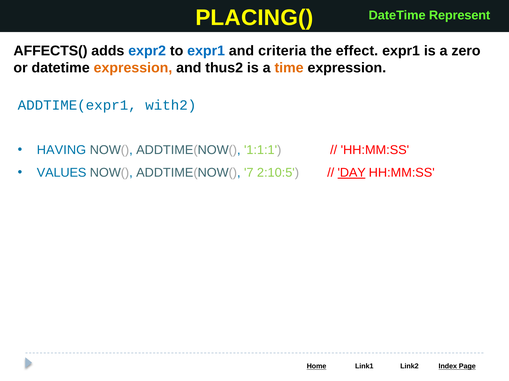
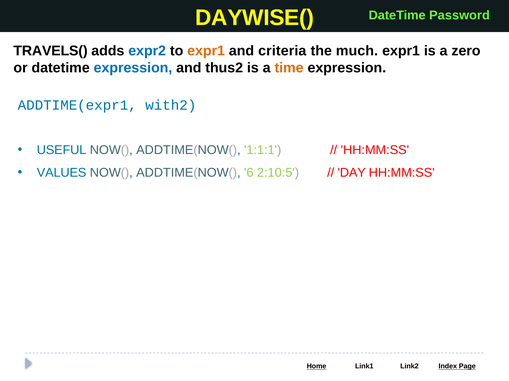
PLACING(: PLACING( -> DAYWISE( (255, 18)
Represent: Represent -> Password (459, 15)
AFFECTS(: AFFECTS( -> TRAVELS( (51, 51)
expr1 colour: blue -> orange (206, 51)
effect: effect -> much (357, 51)
expression colour: orange -> blue (133, 68)
HAVING: HAVING -> USEFUL (62, 150)
7: 7 -> 6 (249, 173)
DAY underline: present -> none (352, 173)
